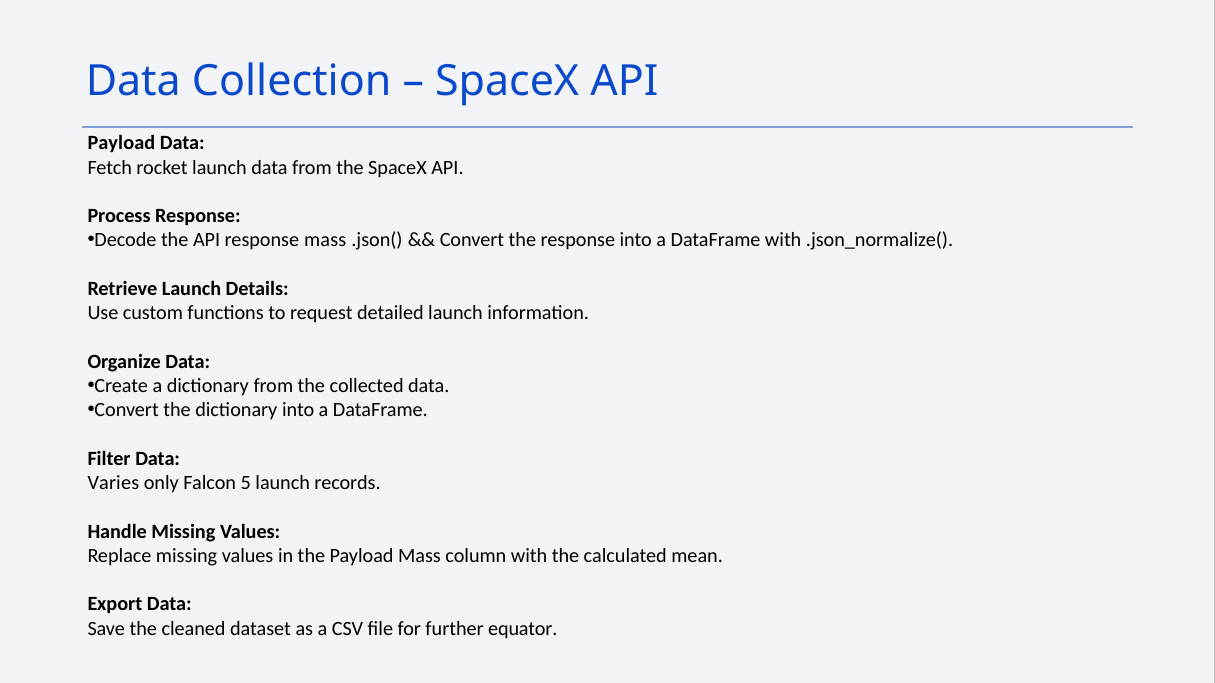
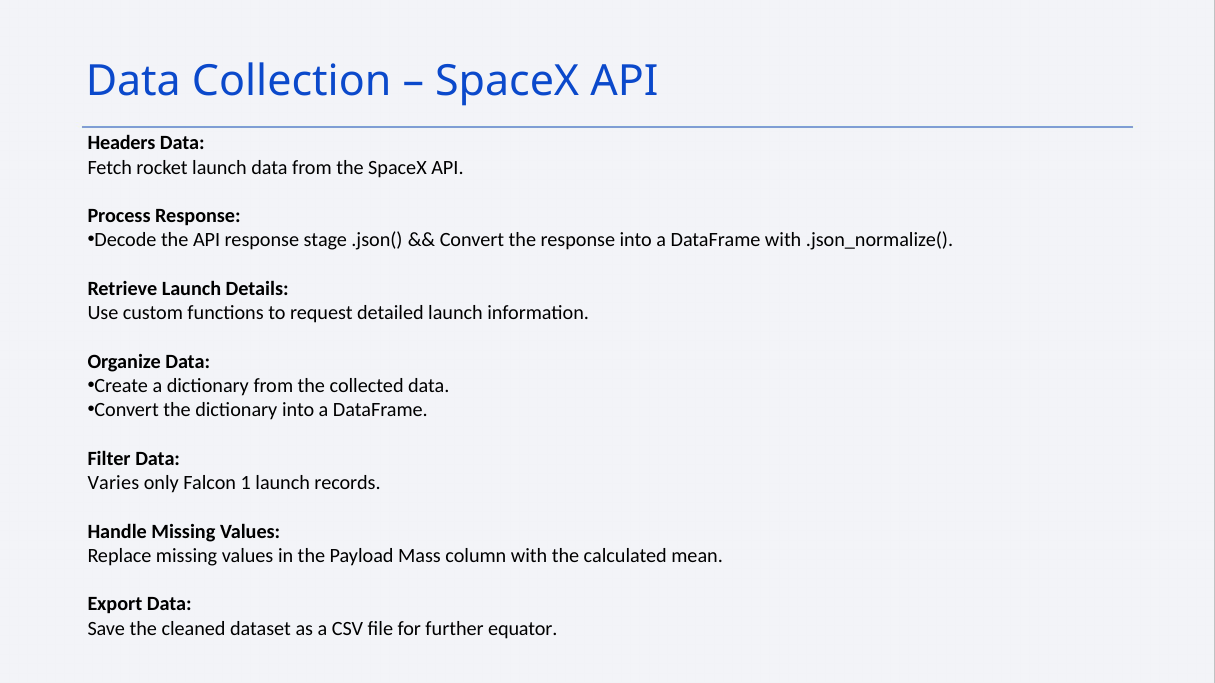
Payload: Payload -> Headers (122, 143)
response mass: mass -> stage (325, 240)
5: 5 -> 1 (246, 483)
